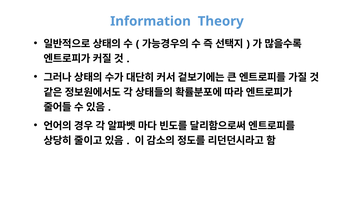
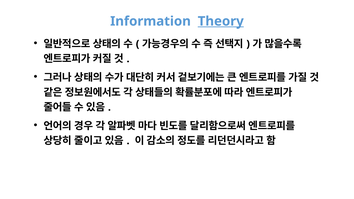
Theory underline: none -> present (221, 21)
